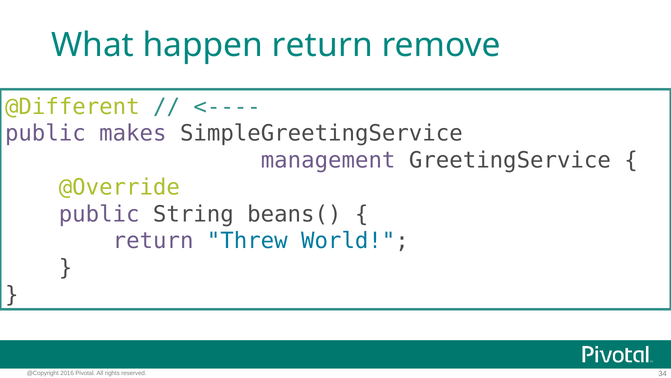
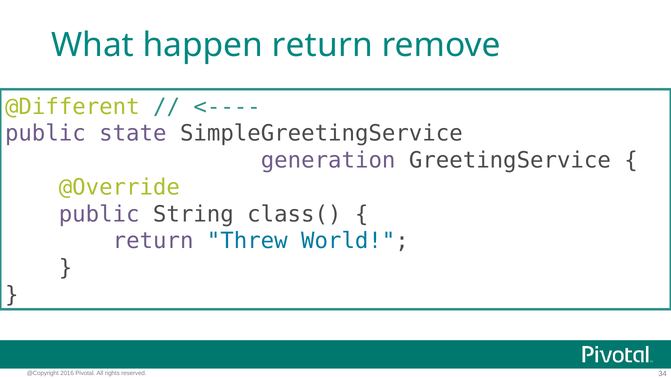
makes: makes -> state (133, 133)
management: management -> generation (328, 160)
beans(: beans( -> class( (294, 214)
